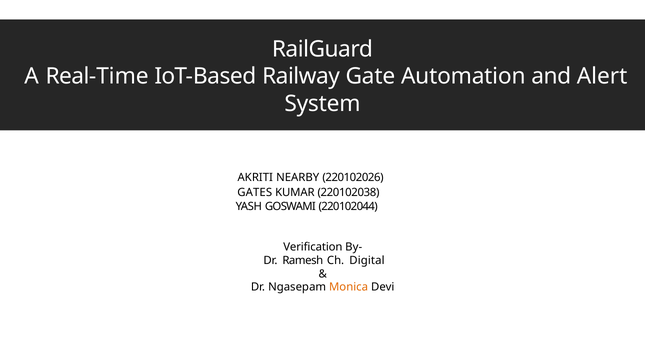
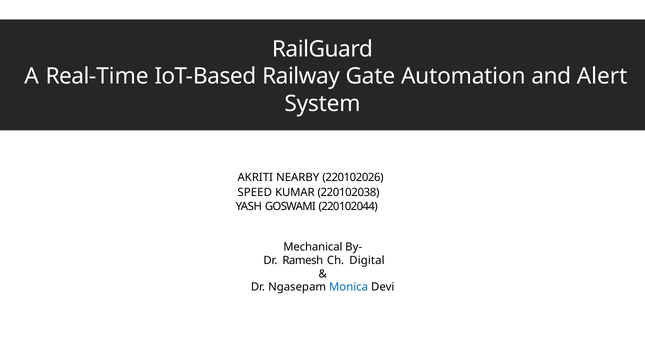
GATES: GATES -> SPEED (255, 193)
Verification: Verification -> Mechanical (313, 247)
Monica colour: orange -> blue (349, 287)
